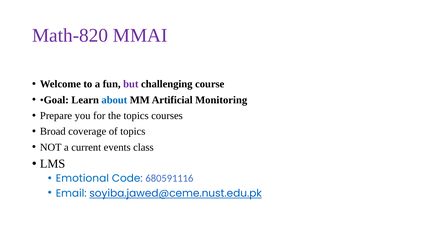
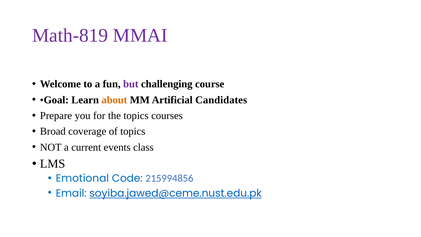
Math-820: Math-820 -> Math-819 (70, 35)
about colour: blue -> orange (114, 100)
Monitoring: Monitoring -> Candidates (221, 100)
680591116: 680591116 -> 215994856 (169, 178)
